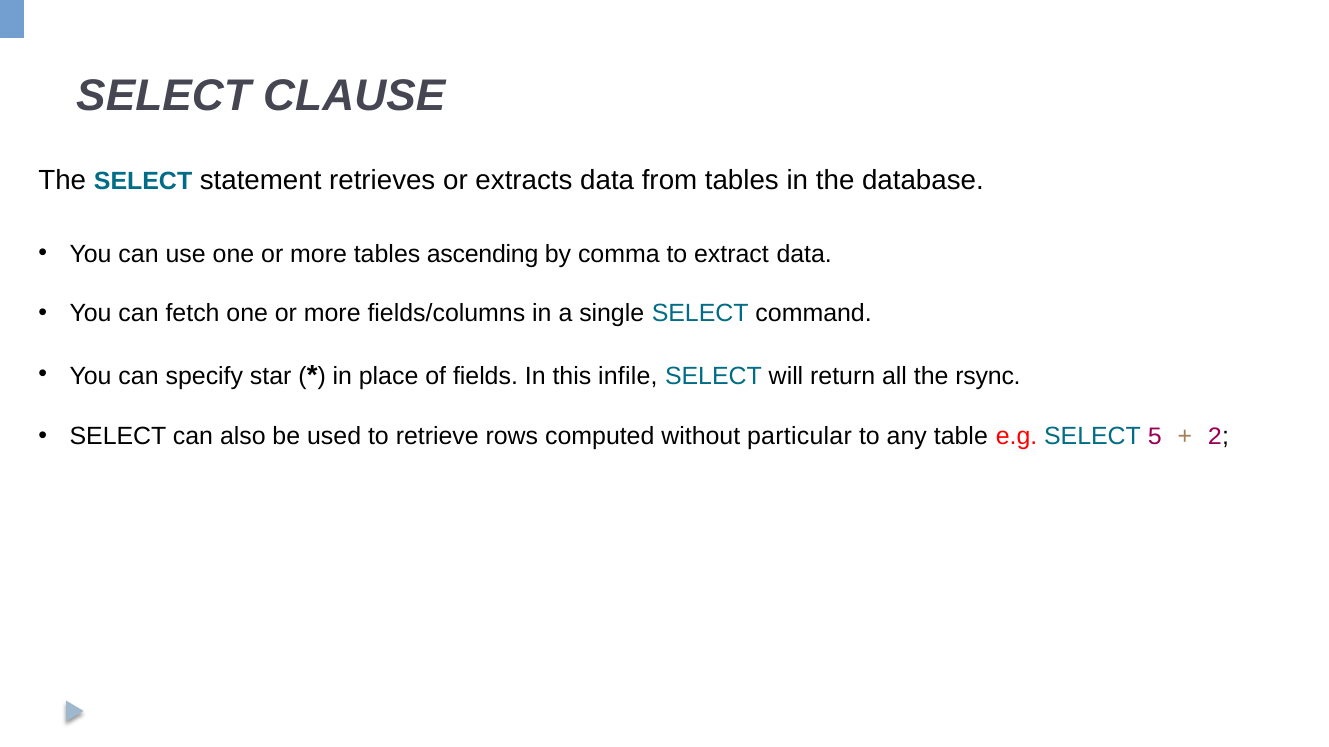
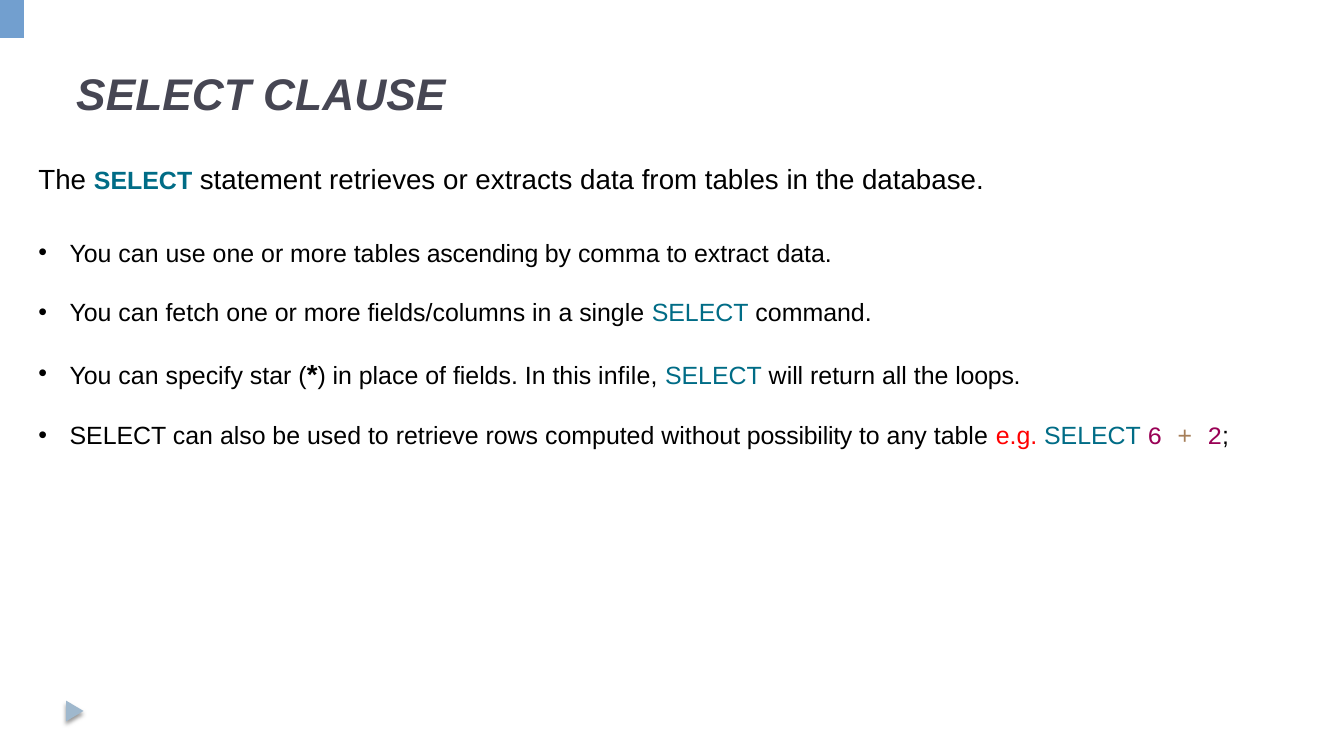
rsync: rsync -> loops (988, 377)
particular: particular -> possibility (800, 437)
5: 5 -> 6 (1155, 437)
